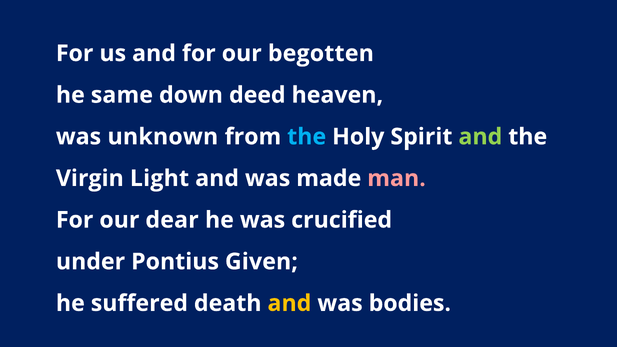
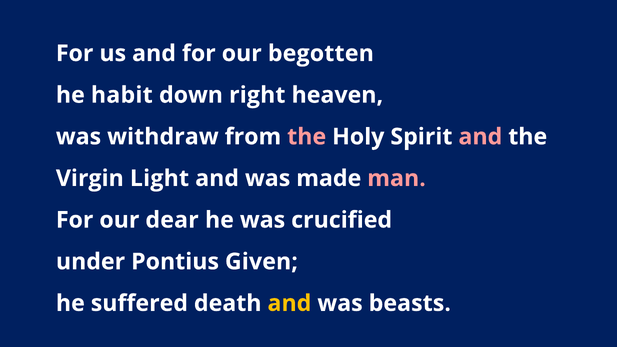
same: same -> habit (122, 95)
deed: deed -> right (257, 95)
unknown: unknown -> withdraw (163, 137)
the colour: light blue -> pink (307, 137)
and colour: light green -> pink (480, 137)
bodies: bodies -> beasts (410, 303)
